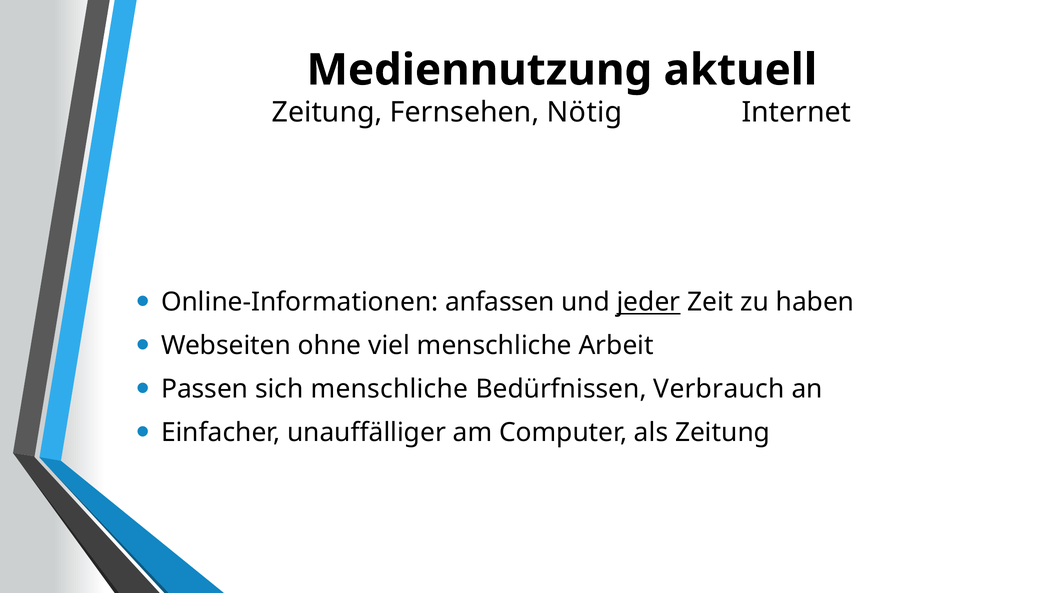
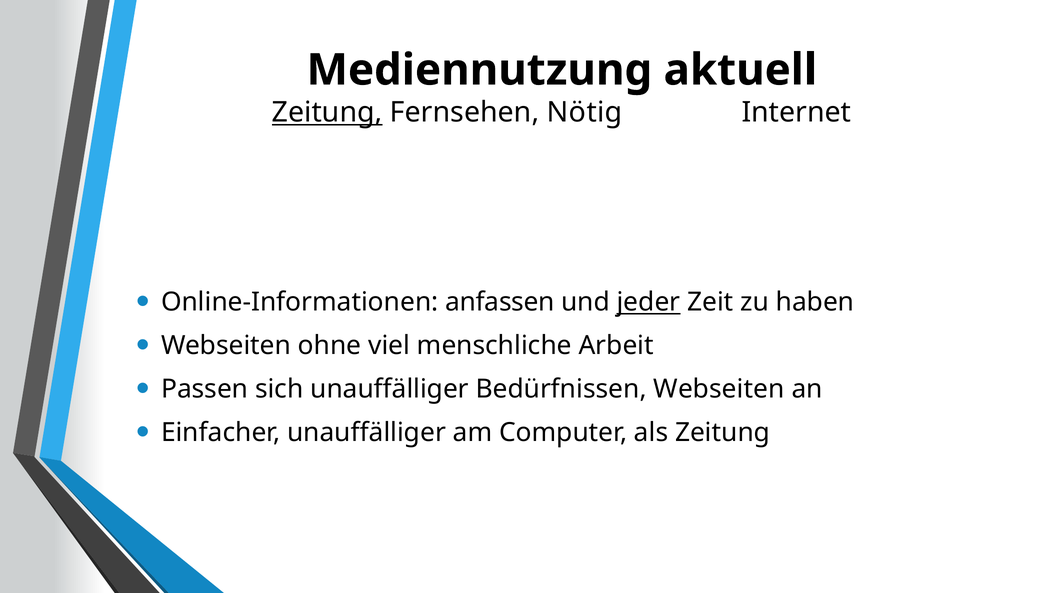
Zeitung underline: none -> present (327, 113)
sich menschliche: menschliche -> unauffälliger (390, 390)
Bedürfnissen Verbrauch: Verbrauch -> Webseiten (719, 390)
